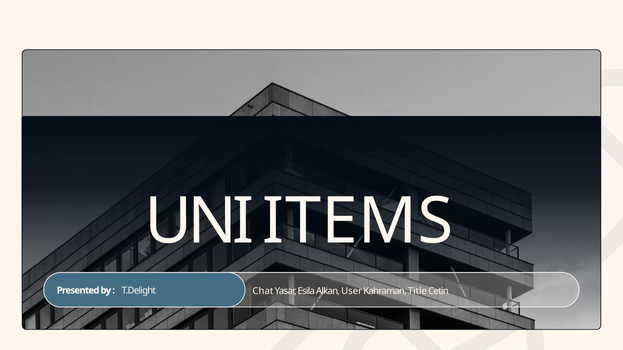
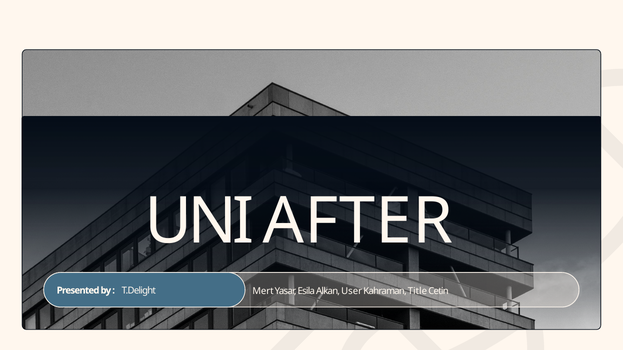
ITEMS: ITEMS -> AFTER (358, 222)
Chat: Chat -> Mert (263, 291)
